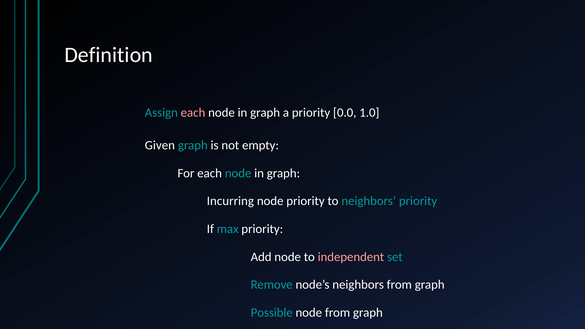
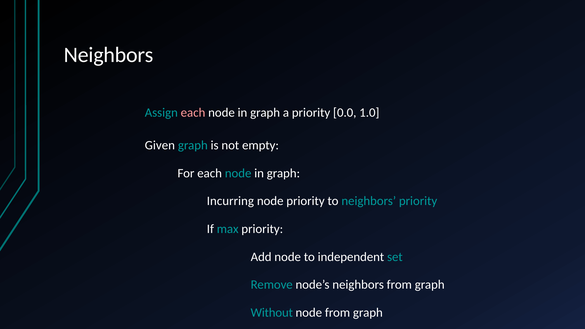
Definition: Definition -> Neighbors (109, 55)
independent colour: pink -> white (351, 257)
Possible: Possible -> Without (272, 313)
